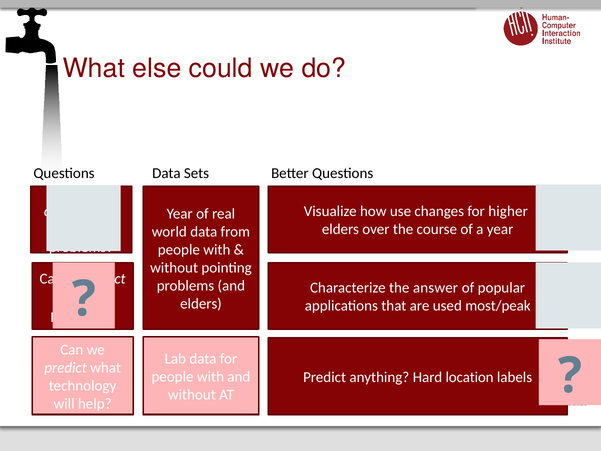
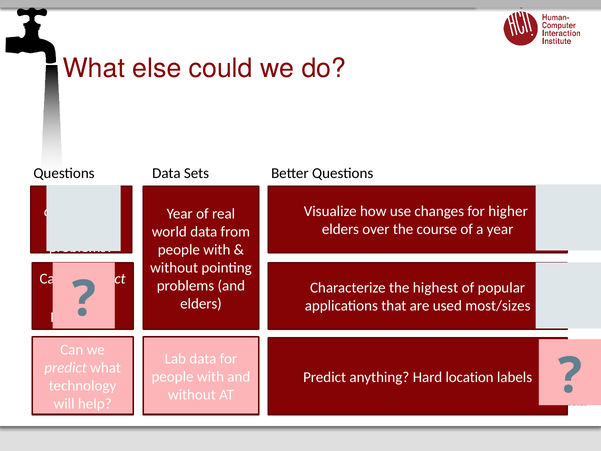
answer: answer -> highest (436, 288)
most/peak: most/peak -> most/sizes (498, 306)
